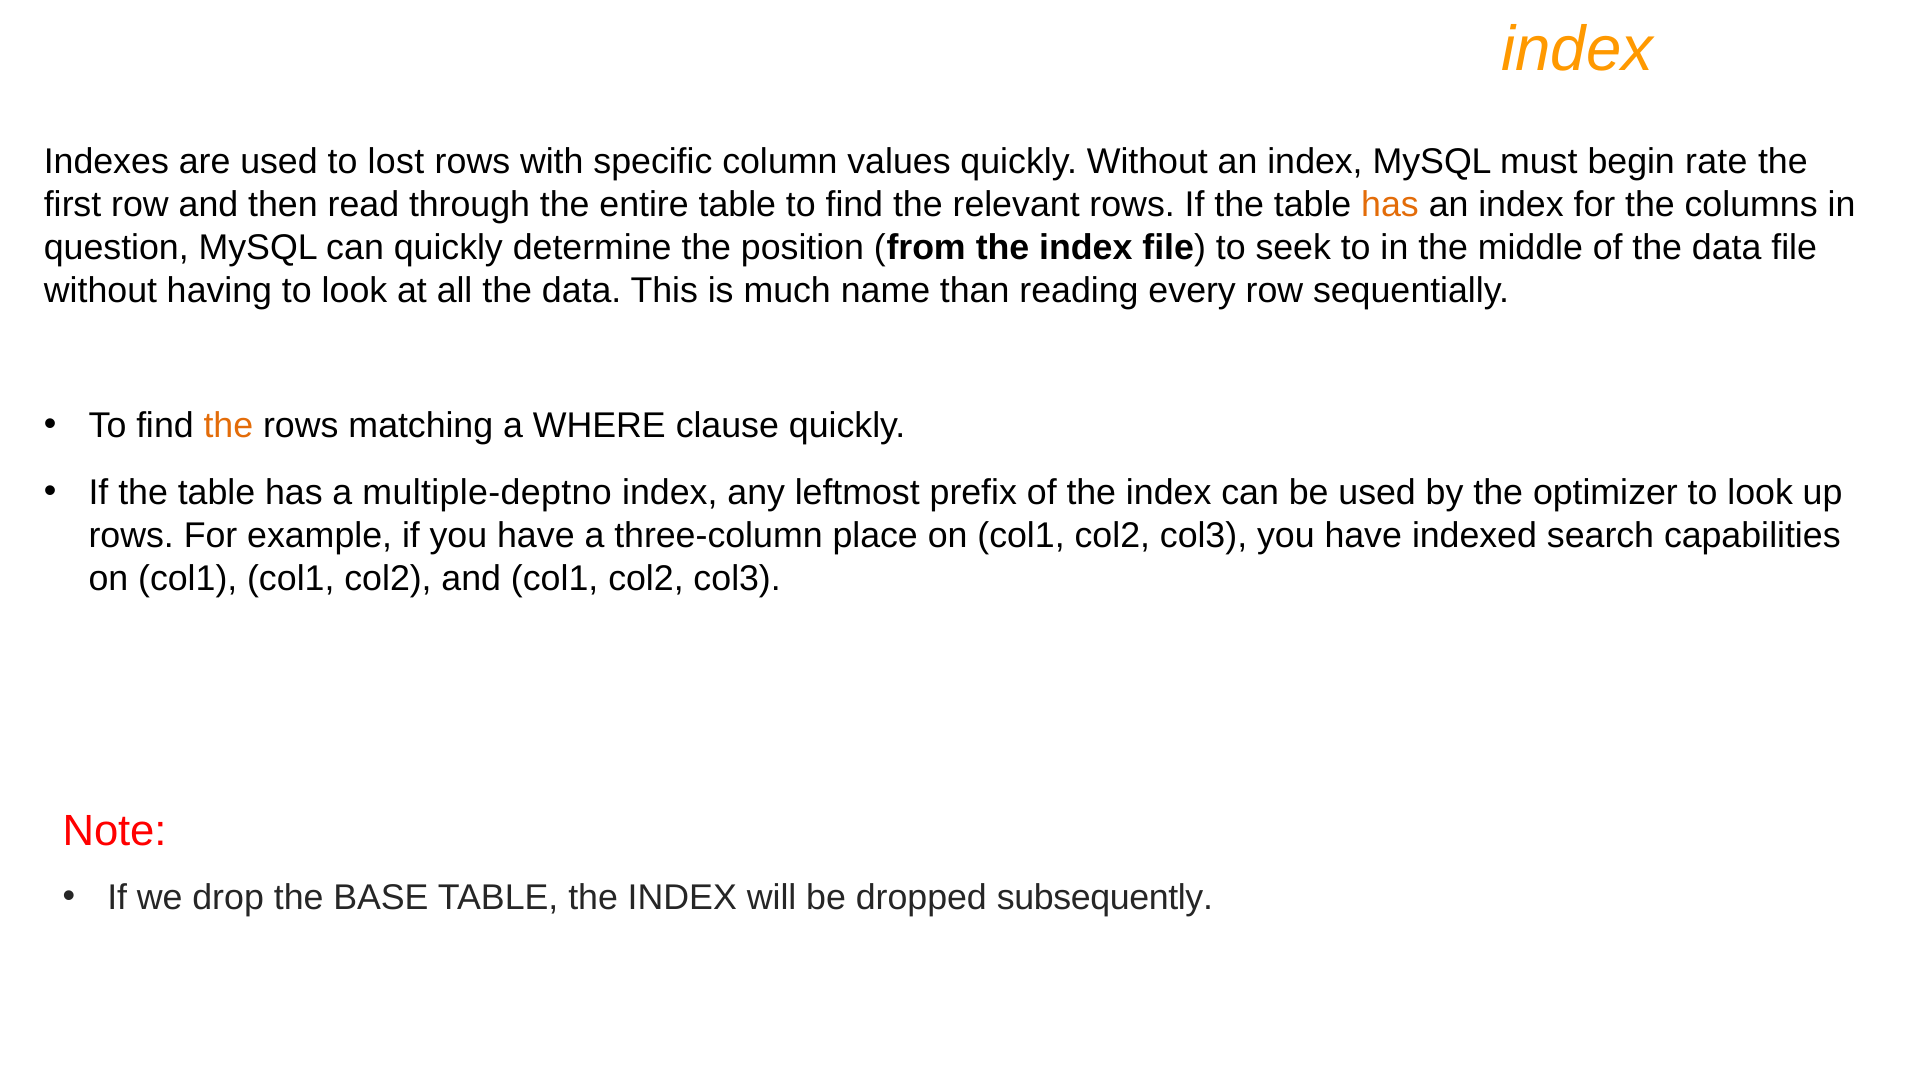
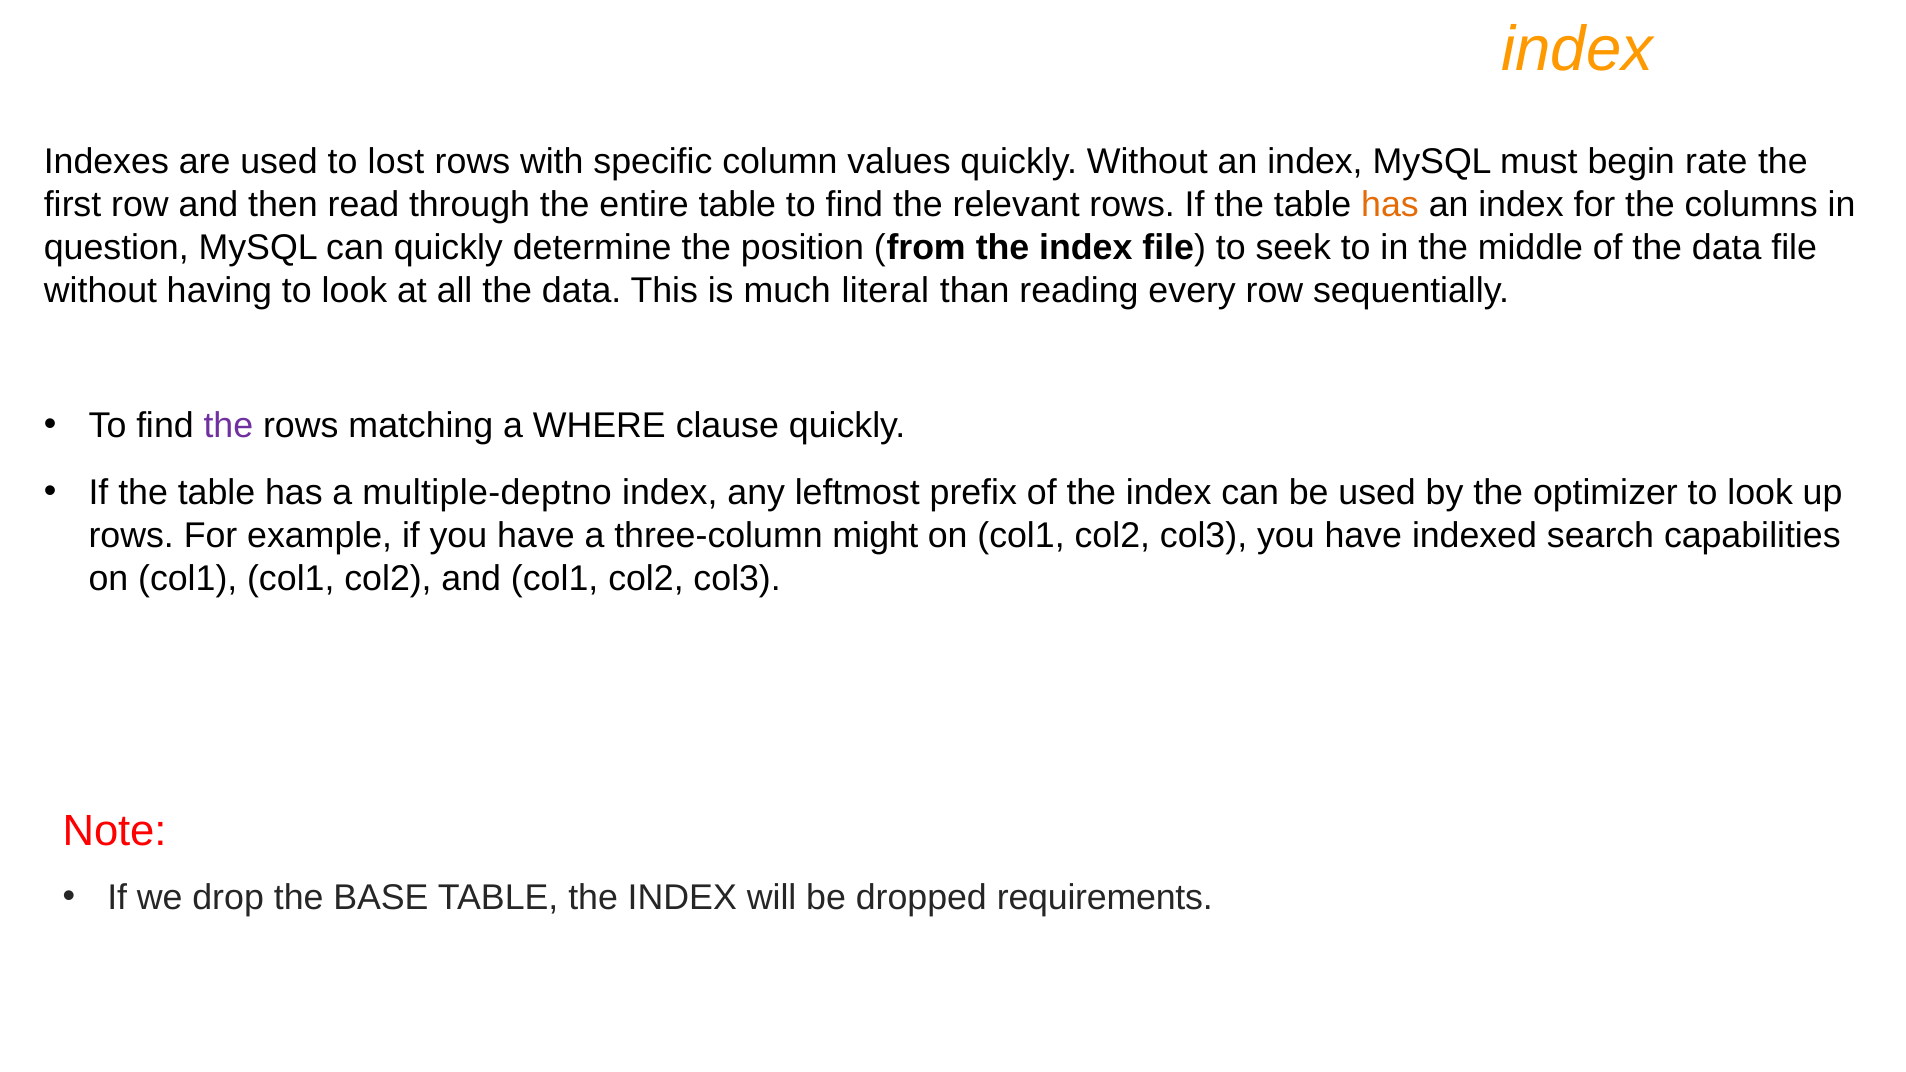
name: name -> literal (885, 291)
the colour: orange -> purple (228, 426)
place: place -> might (875, 536)
subsequently: subsequently -> requirements (1105, 897)
